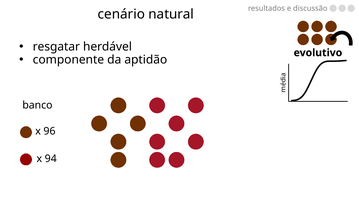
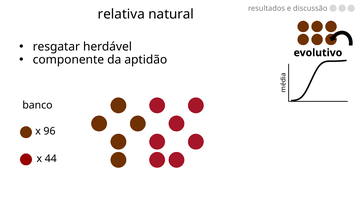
cenário: cenário -> relativa (121, 14)
94: 94 -> 44 (51, 159)
